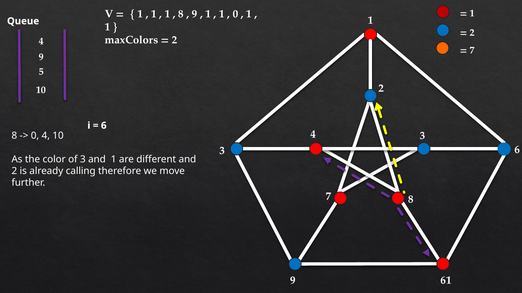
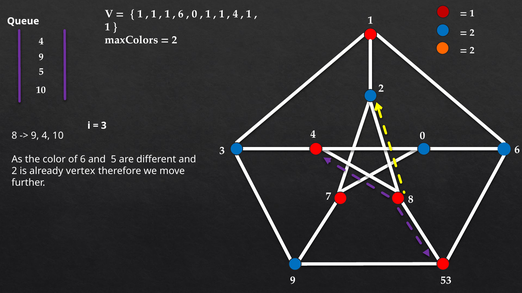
8: 8 -> 6 (181, 14)
9: 9 -> 0 (195, 14)
0: 0 -> 4 (235, 14)
7: 7 -> 2 (472, 50)
6: 6 -> 3 (104, 126)
4 3: 3 -> 0 (423, 136)
0: 0 -> 9 (35, 136)
of 3: 3 -> 6 (83, 160)
and 1: 1 -> 5 (114, 160)
calling: calling -> vertex (81, 171)
61: 61 -> 53 (446, 281)
